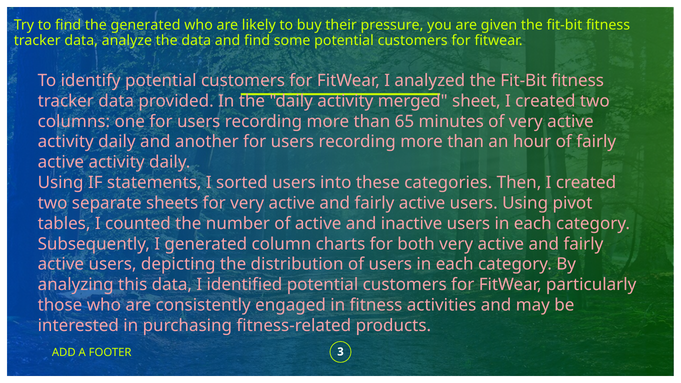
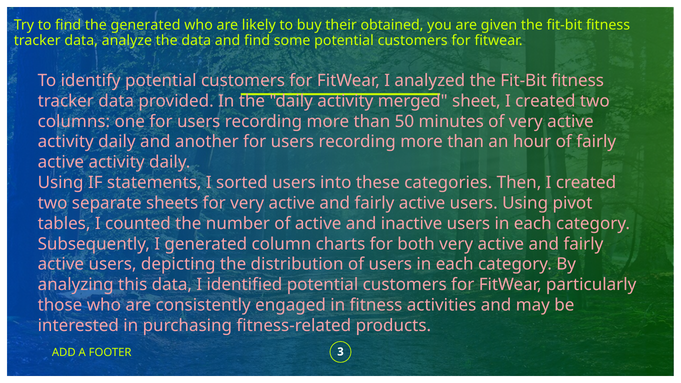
pressure: pressure -> obtained (392, 25)
65: 65 -> 50 (404, 121)
